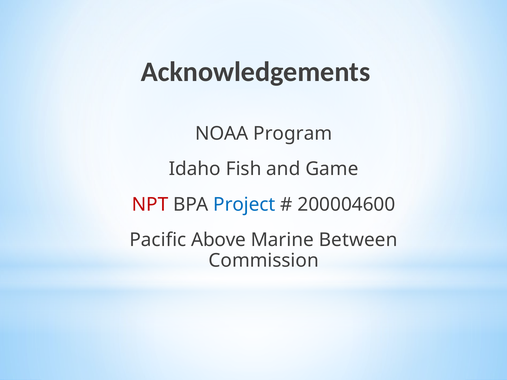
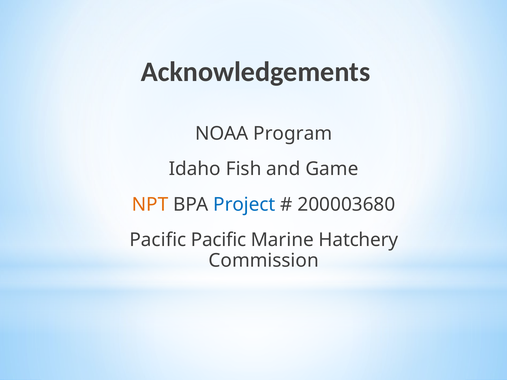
NPT colour: red -> orange (150, 205)
200004600: 200004600 -> 200003680 (346, 205)
Pacific Above: Above -> Pacific (219, 240)
Between: Between -> Hatchery (358, 240)
